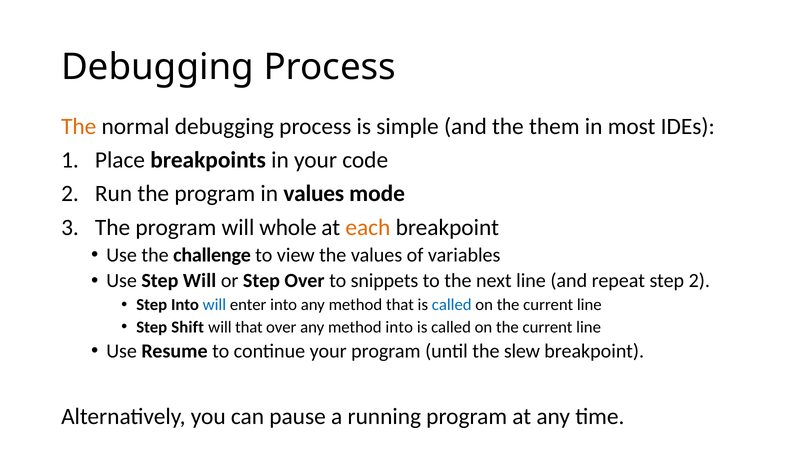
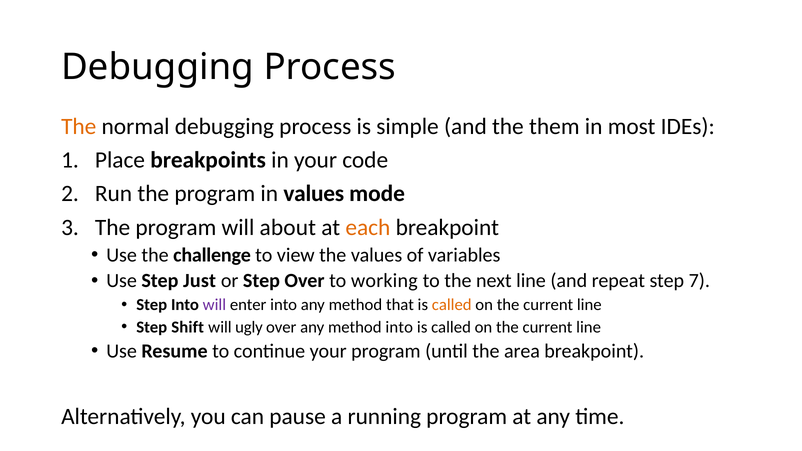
whole: whole -> about (288, 227)
Step Will: Will -> Just (200, 281)
snippets: snippets -> working (384, 281)
step 2: 2 -> 7 (699, 281)
will colour: blue -> purple (214, 305)
called colour: blue -> orange (452, 305)
will that: that -> ugly (249, 327)
slew: slew -> area (522, 351)
